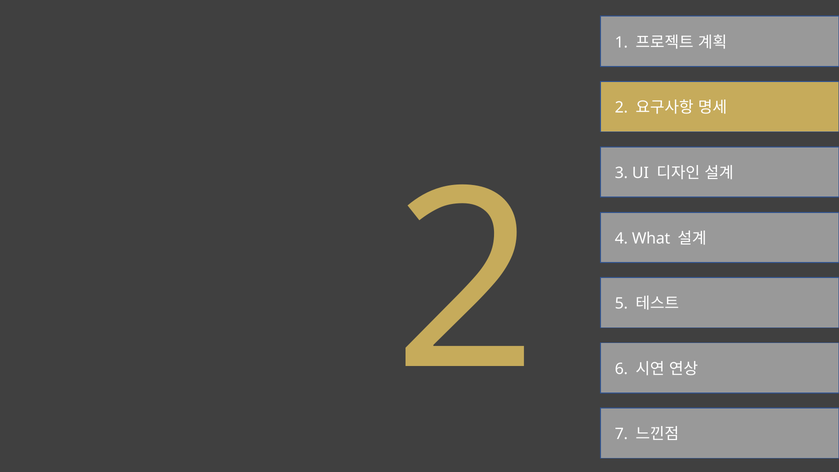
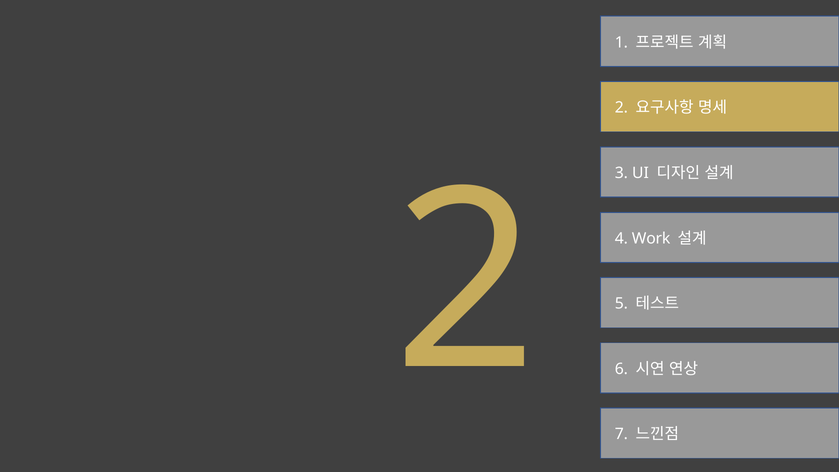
What: What -> Work (651, 239)
